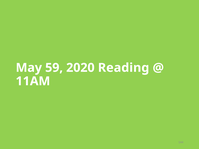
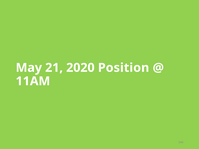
59: 59 -> 21 (54, 68)
Reading: Reading -> Position (124, 68)
